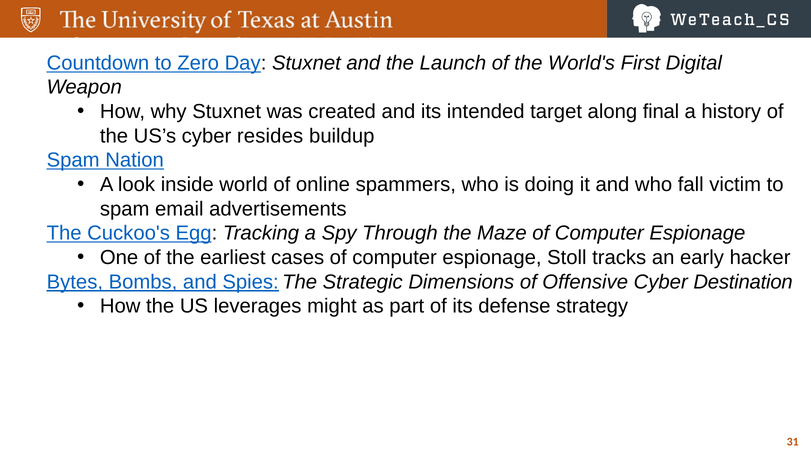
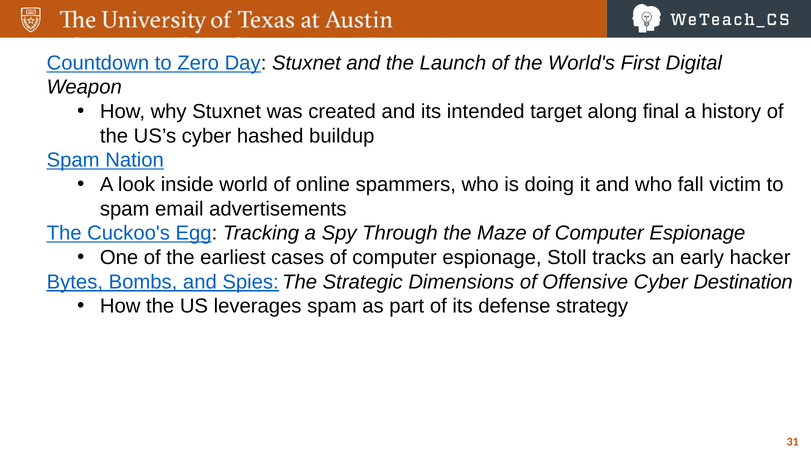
resides: resides -> hashed (270, 136)
leverages might: might -> spam (332, 306)
